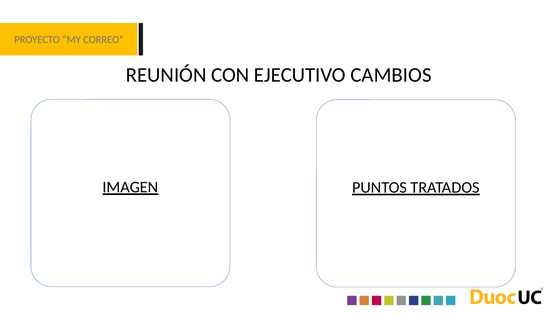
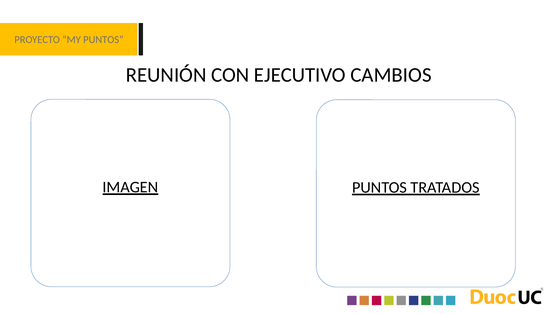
MY CORREO: CORREO -> PUNTOS (103, 40)
